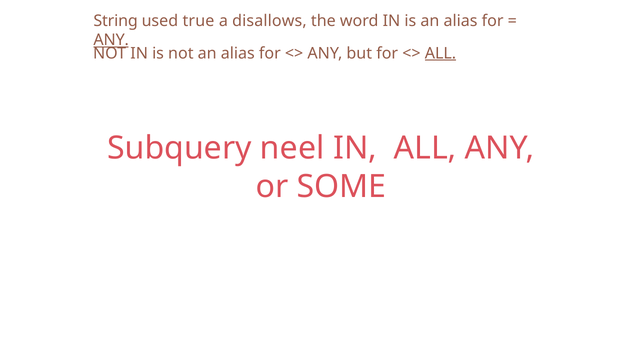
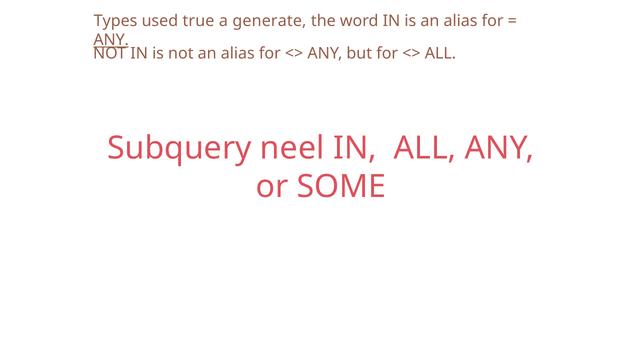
String: String -> Types (116, 21)
disallows: disallows -> generate (269, 21)
ALL underline: present -> none (440, 53)
